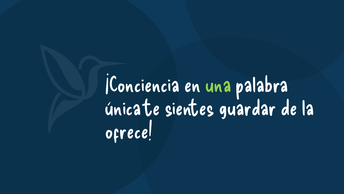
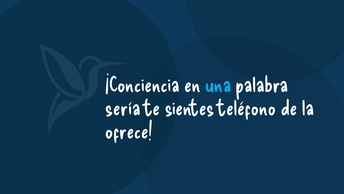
una colour: light green -> light blue (218, 85)
única: única -> sería (123, 108)
guardar: guardar -> teléfono (248, 108)
